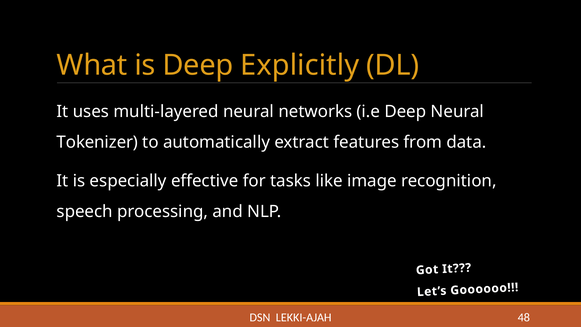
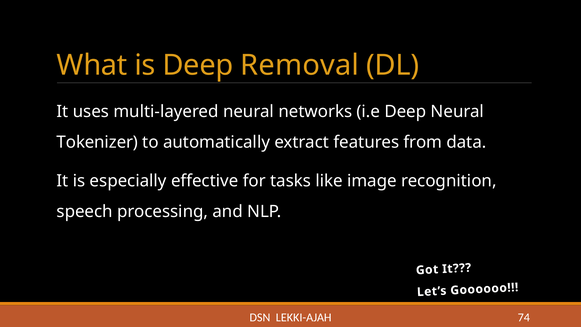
Explicitly: Explicitly -> Removal (300, 65)
48: 48 -> 74 (524, 317)
